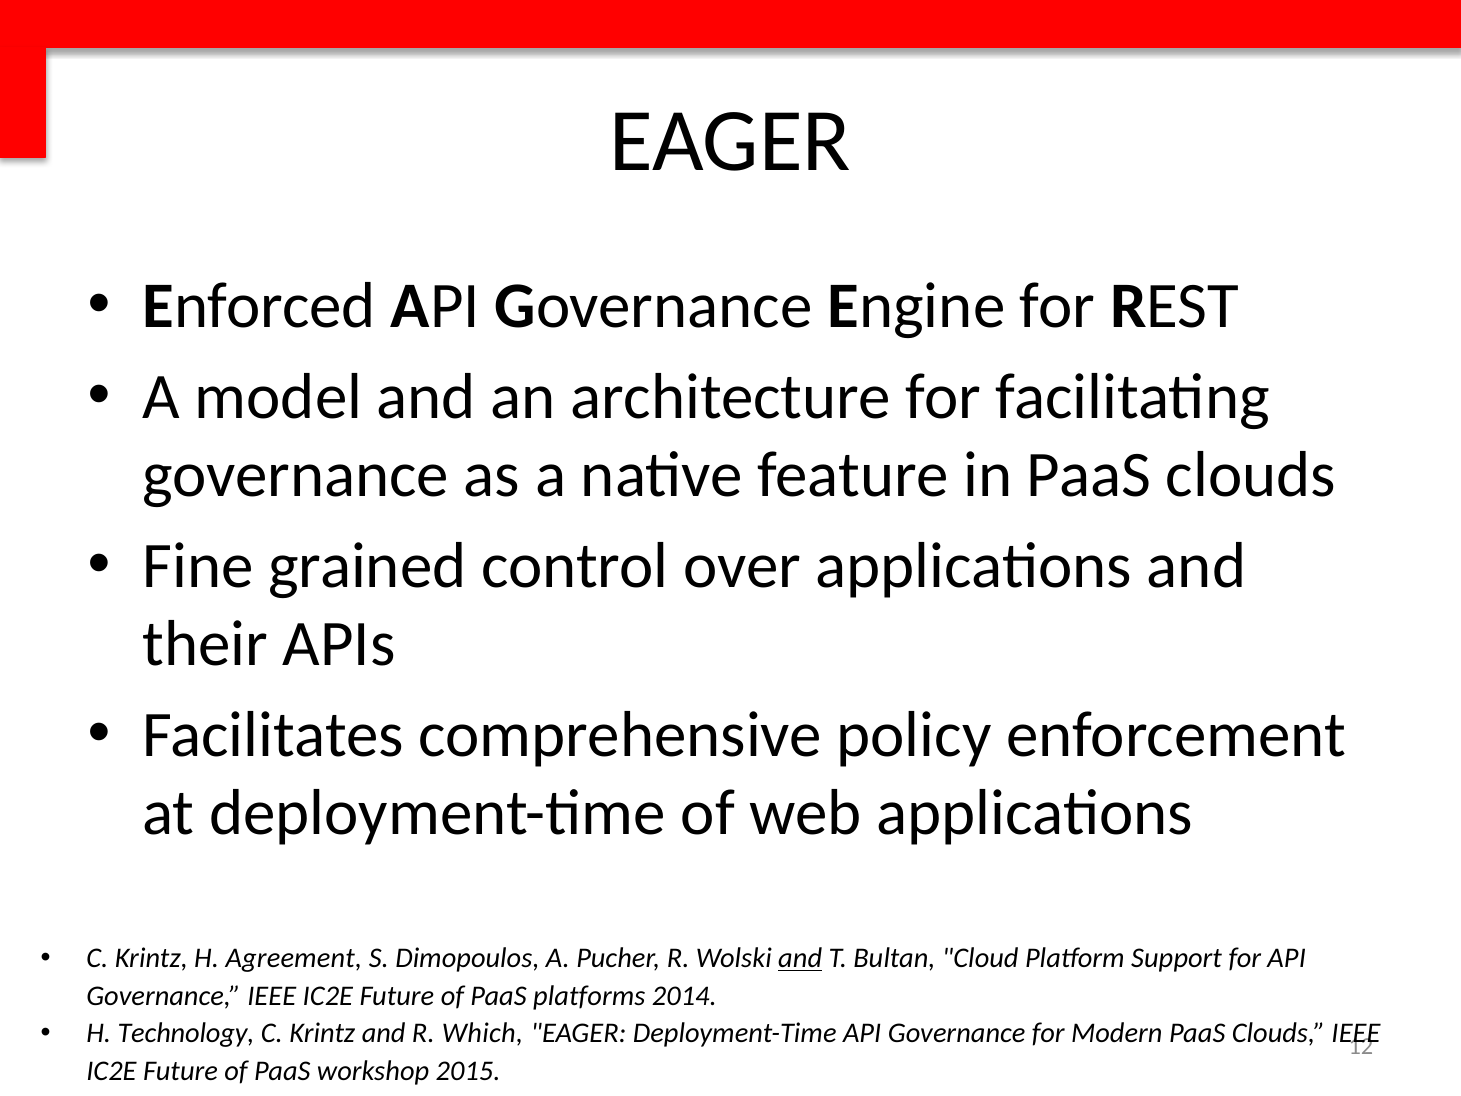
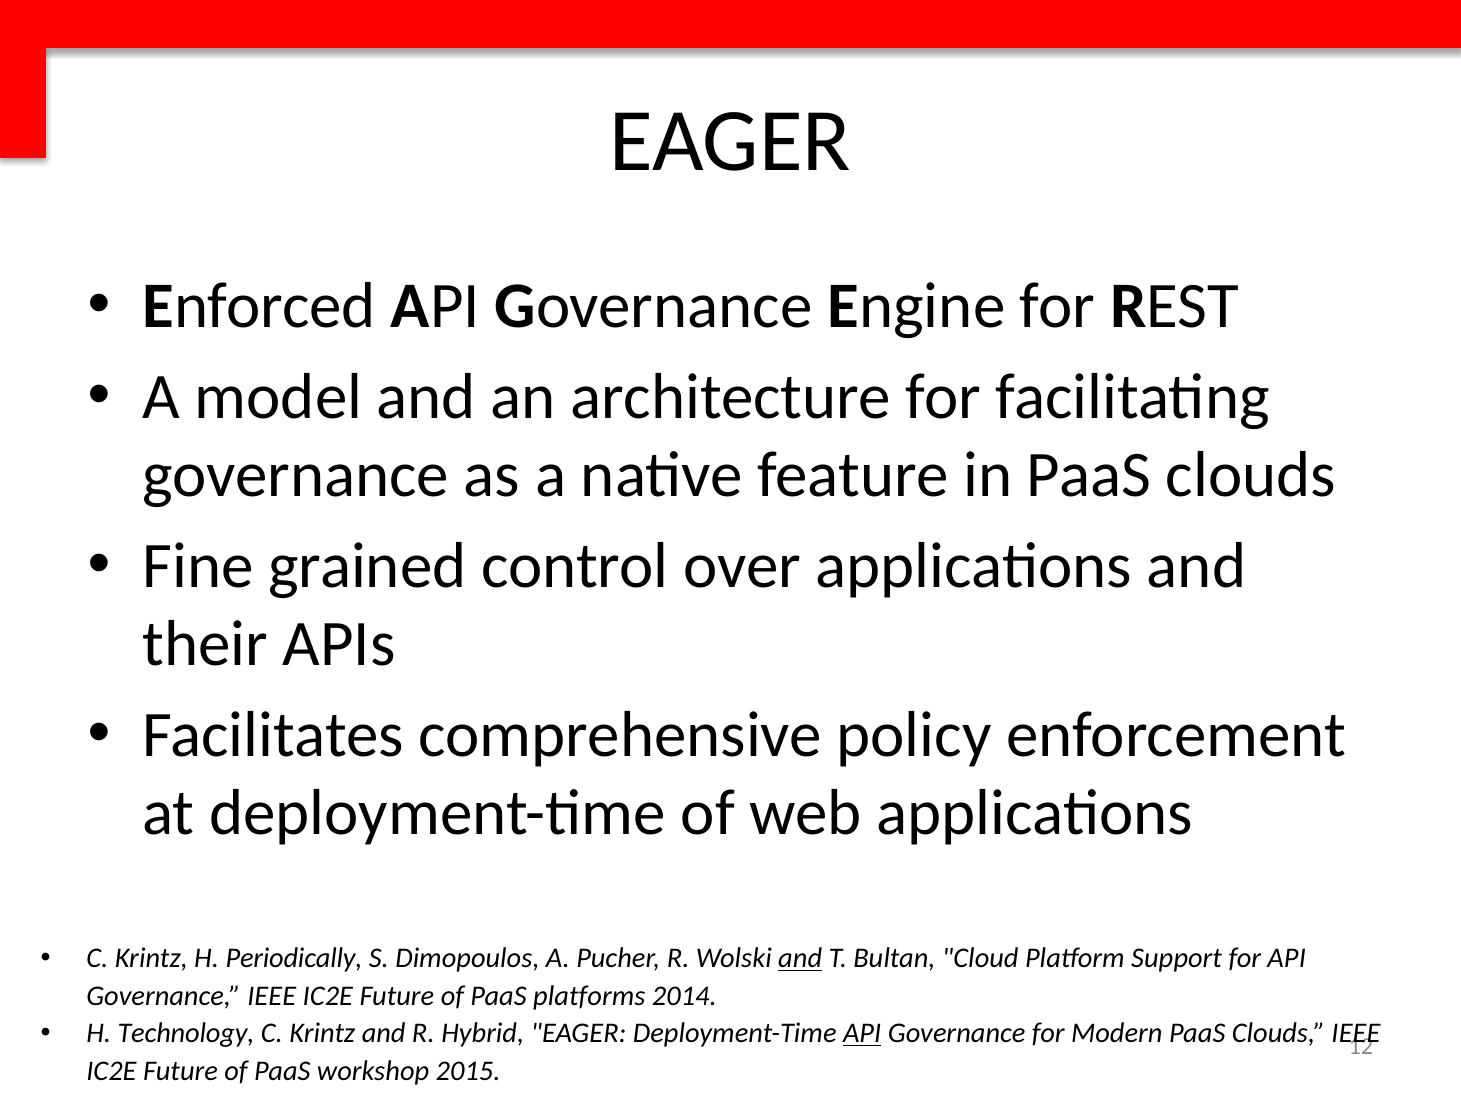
Agreement: Agreement -> Periodically (294, 958)
Which: Which -> Hybrid (483, 1033)
API underline: none -> present (862, 1033)
